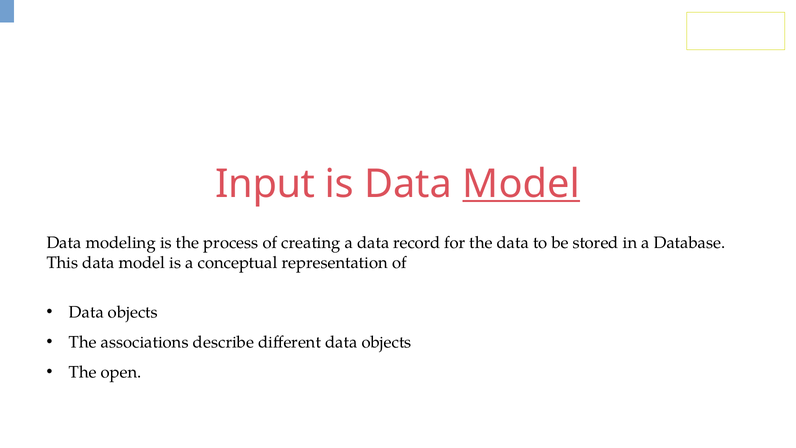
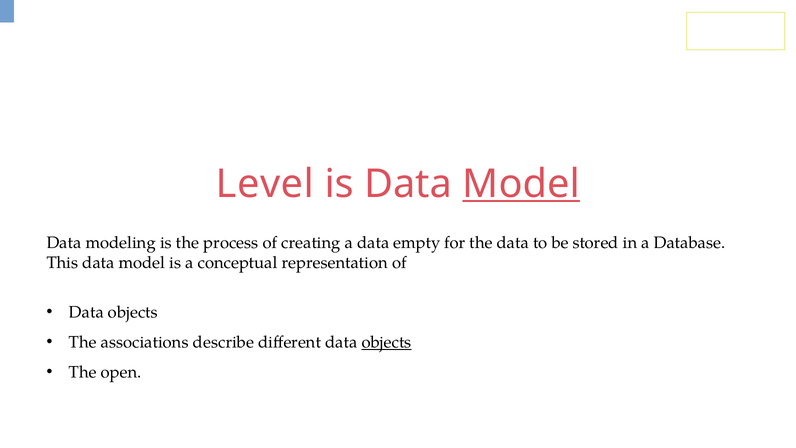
Input: Input -> Level (265, 184)
record: record -> empty (417, 243)
objects underline: none -> present (387, 342)
